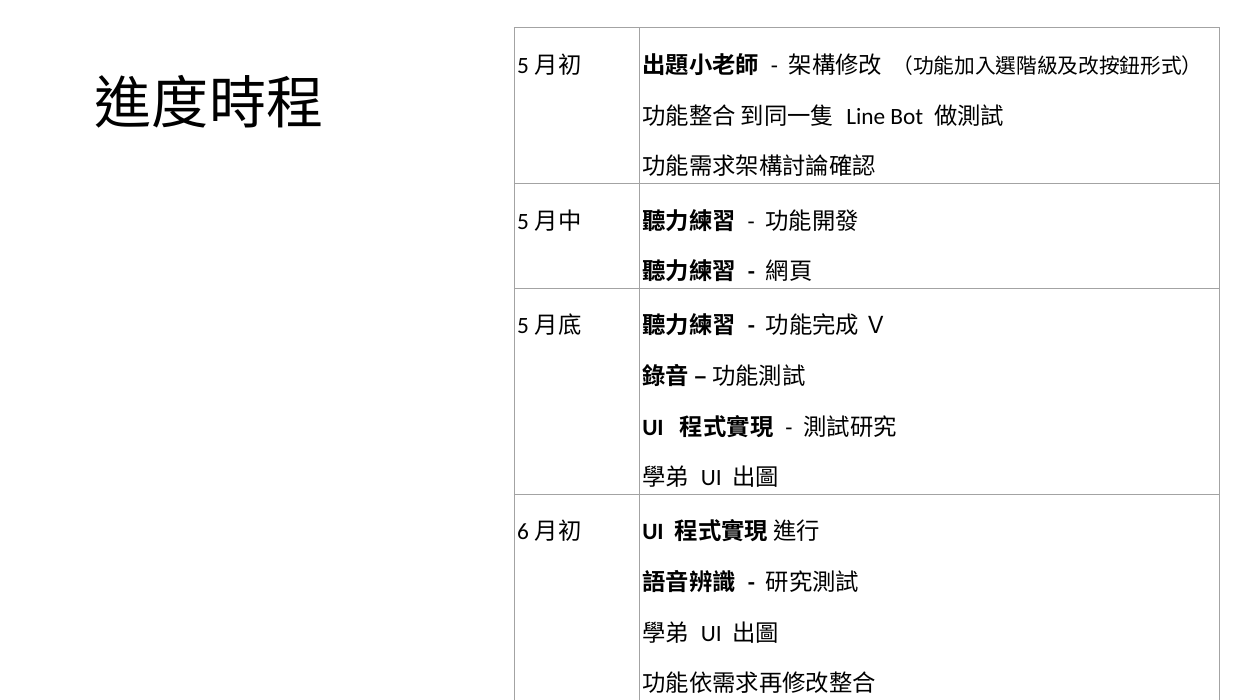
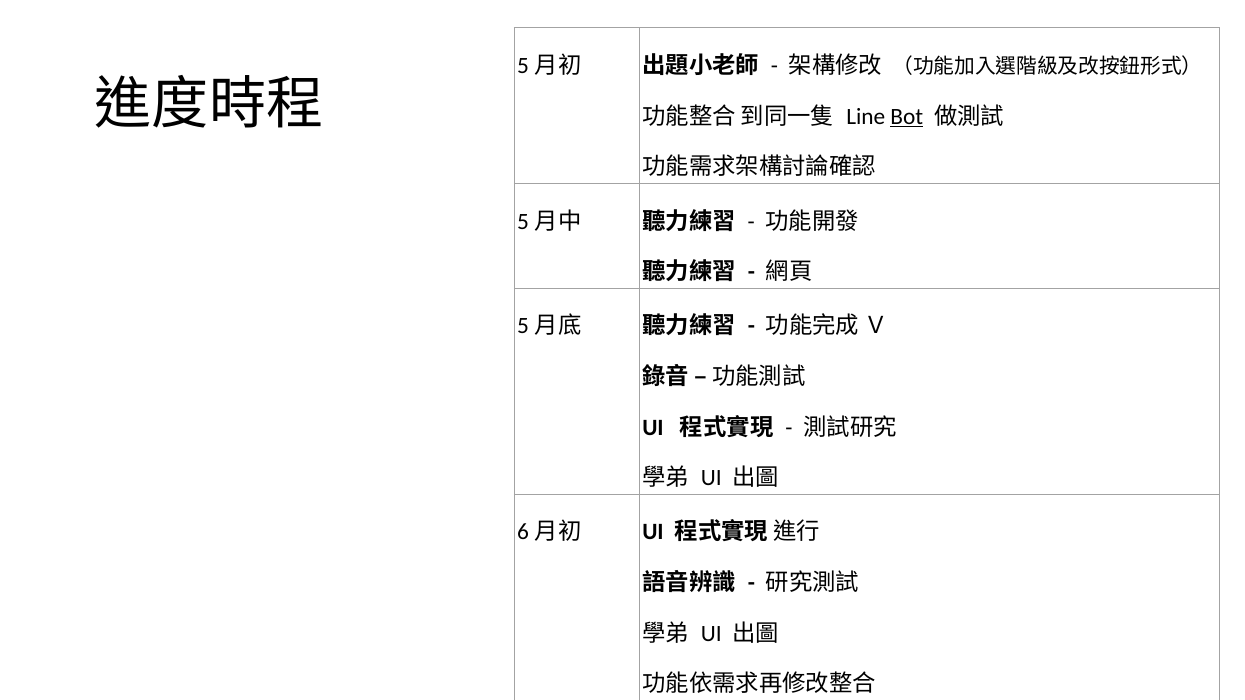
Bot underline: none -> present (907, 117)
